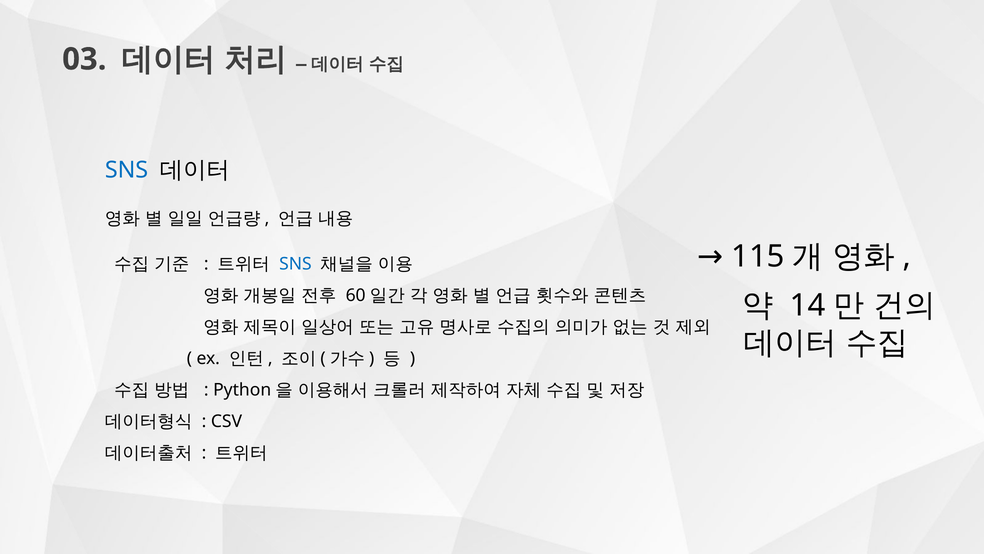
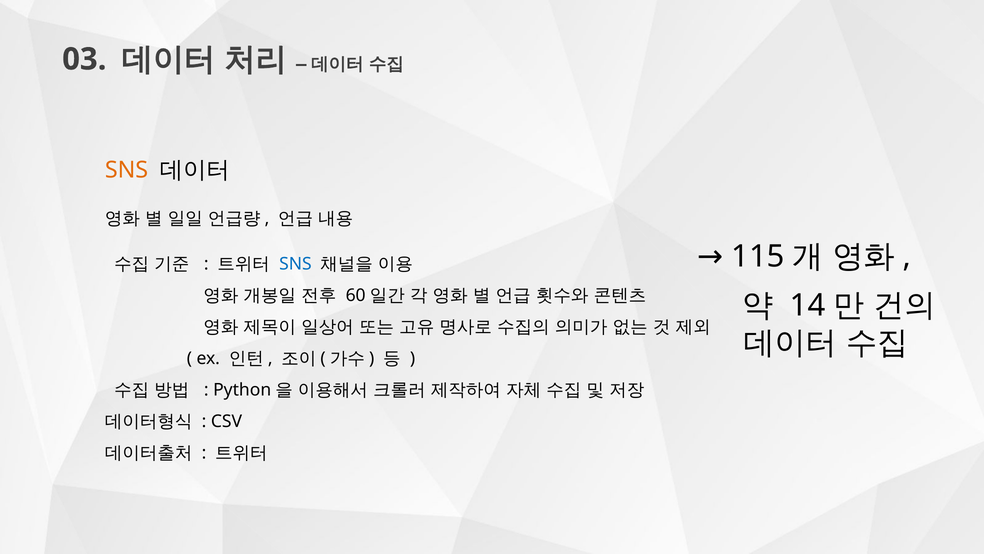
SNS colour: blue -> orange (127, 170)
